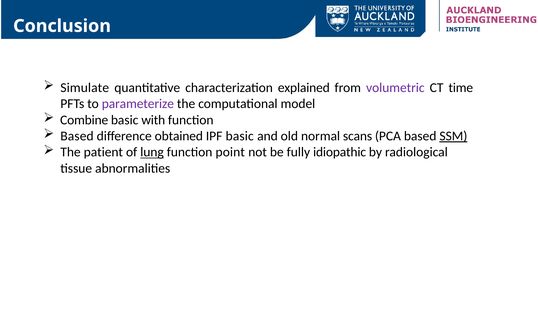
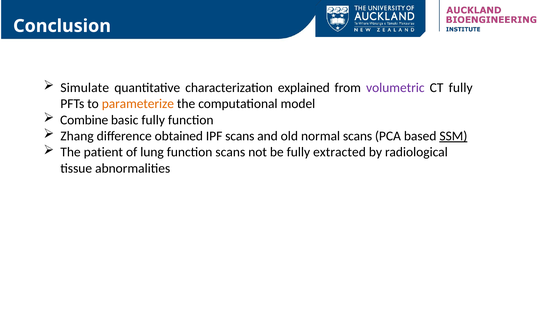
CT time: time -> fully (461, 88)
parameterize colour: purple -> orange (138, 104)
basic with: with -> fully (153, 120)
Based: Based -> Zhang (77, 136)
IPF basic: basic -> scans (240, 136)
lung underline: present -> none (152, 152)
function point: point -> scans (230, 152)
idiopathic: idiopathic -> extracted (339, 152)
